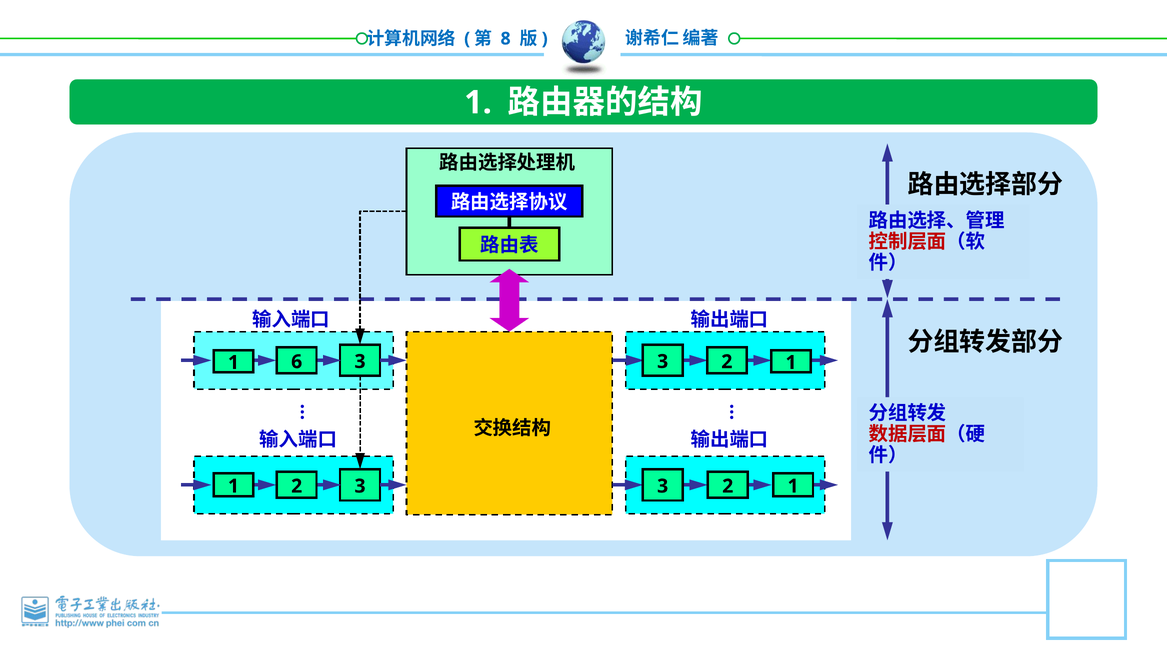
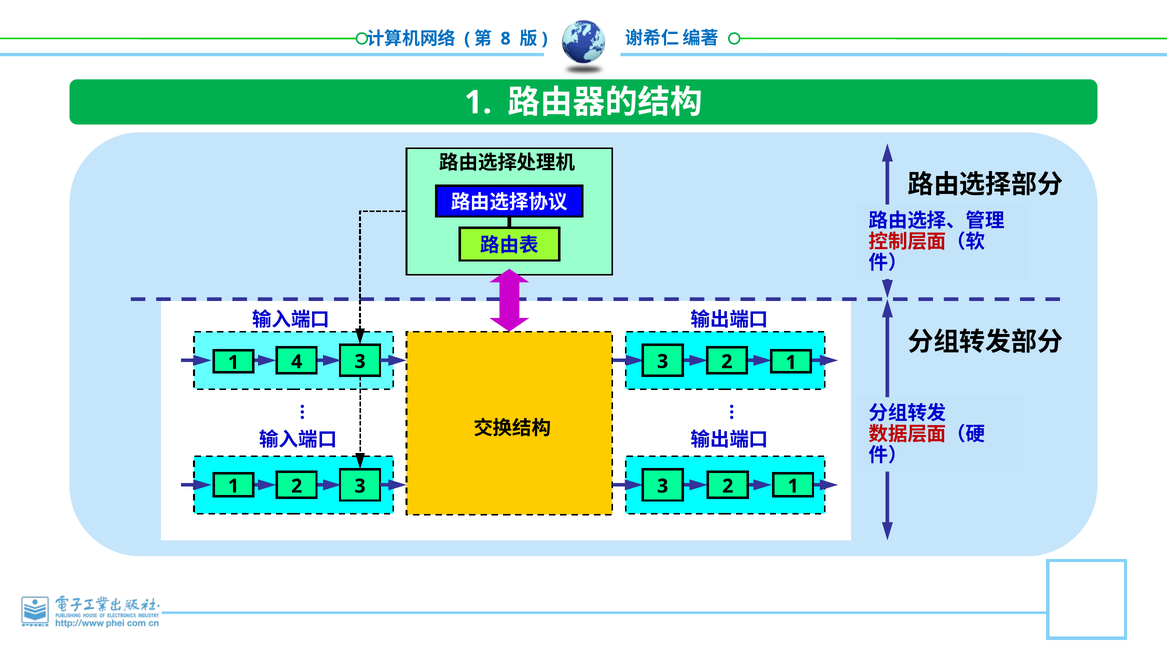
6: 6 -> 4 (297, 362)
